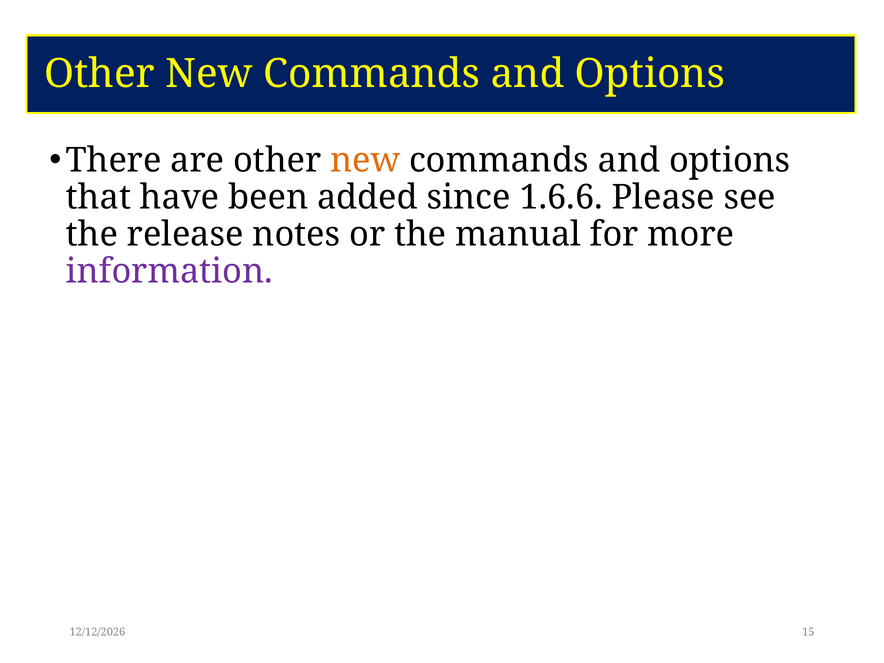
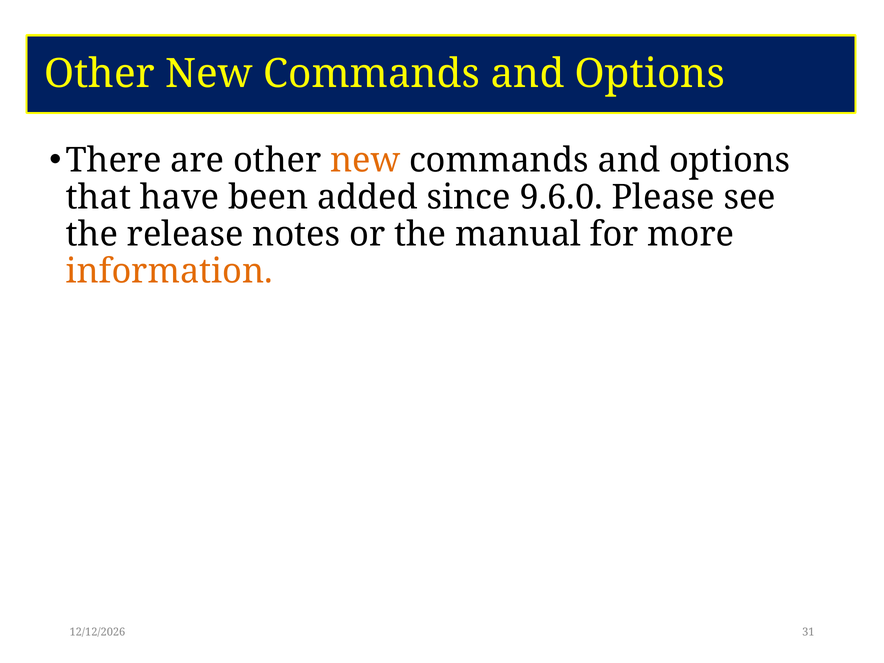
1.6.6: 1.6.6 -> 9.6.0 (561, 197)
information colour: purple -> orange (169, 271)
15: 15 -> 31 (808, 632)
